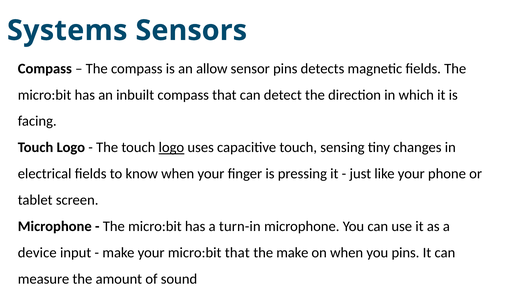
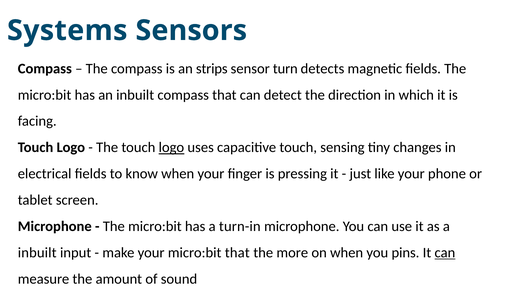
allow: allow -> strips (212, 69)
sensor pins: pins -> turn (285, 69)
device: device -> inbuilt (37, 253)
the make: make -> more (292, 253)
can underline: none -> present (445, 253)
